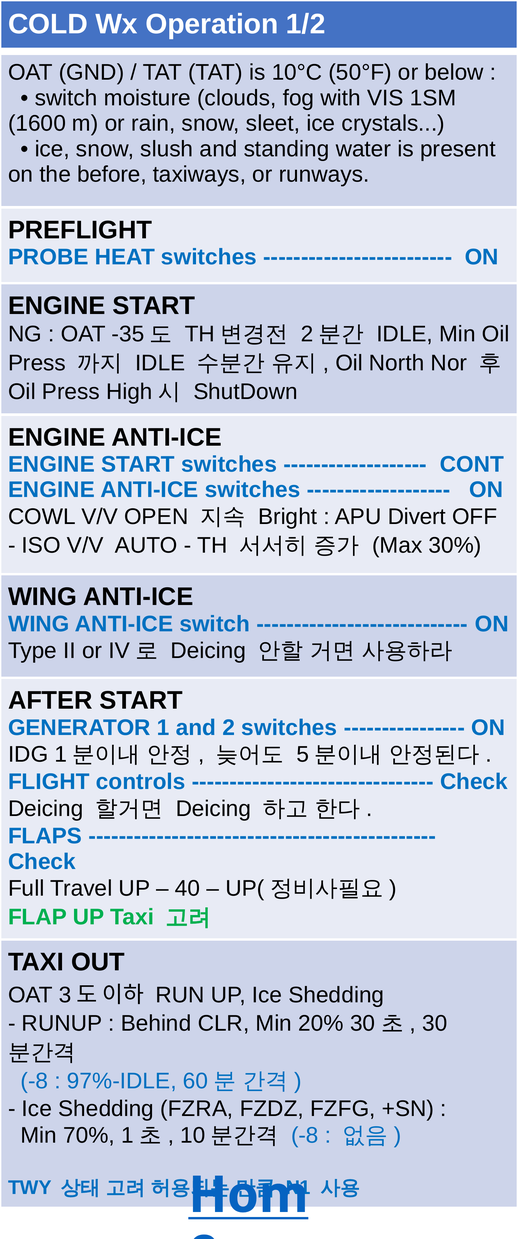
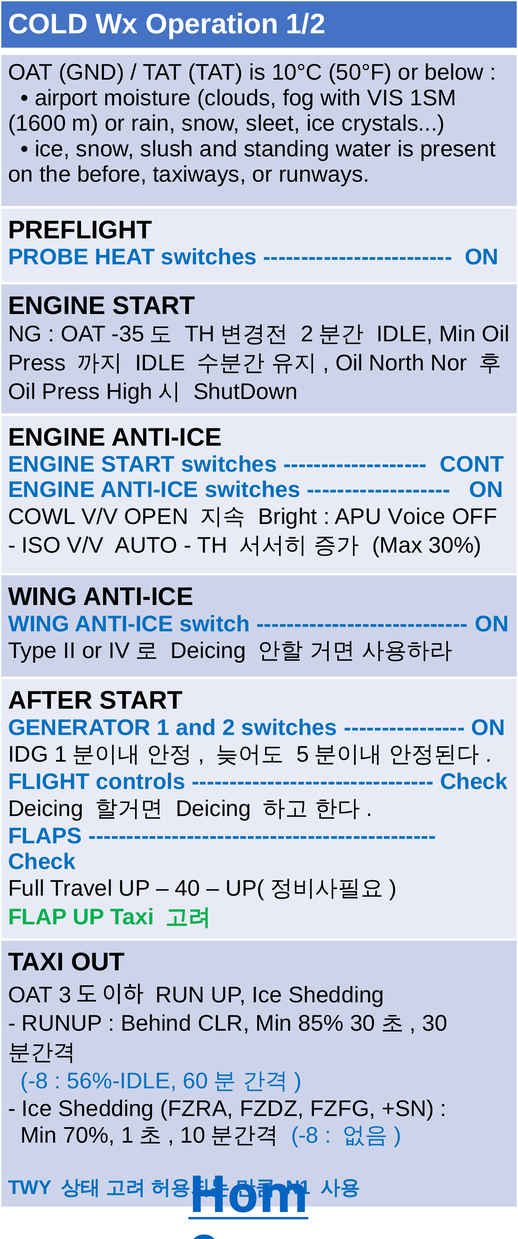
switch: switch -> airport (66, 98)
Divert: Divert -> Voice (417, 517)
20%: 20% -> 85% (321, 1024)
97%-IDLE: 97%-IDLE -> 56%-IDLE (122, 1081)
